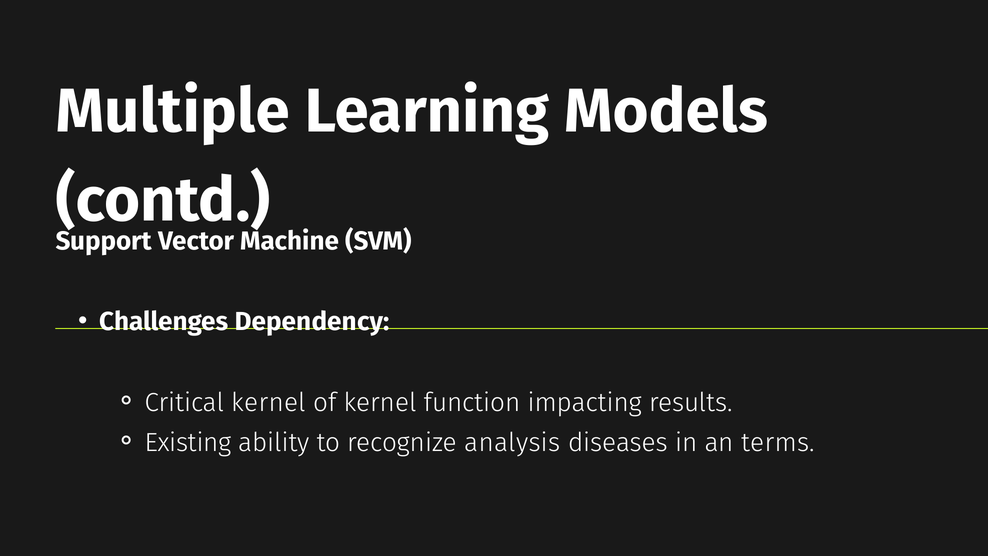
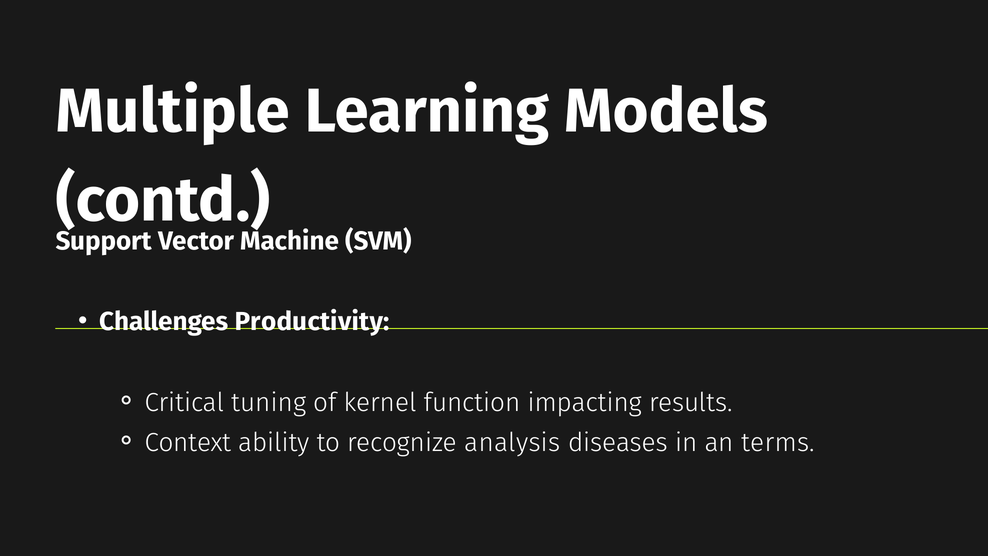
Dependency: Dependency -> Productivity (312, 322)
Critical kernel: kernel -> tuning (269, 402)
Existing: Existing -> Context (188, 443)
